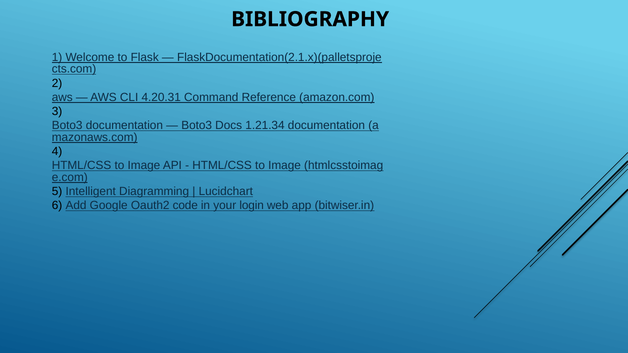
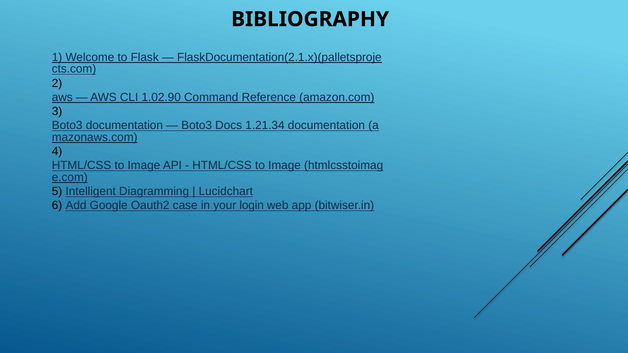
4.20.31: 4.20.31 -> 1.02.90 (161, 97)
code: code -> case (185, 206)
